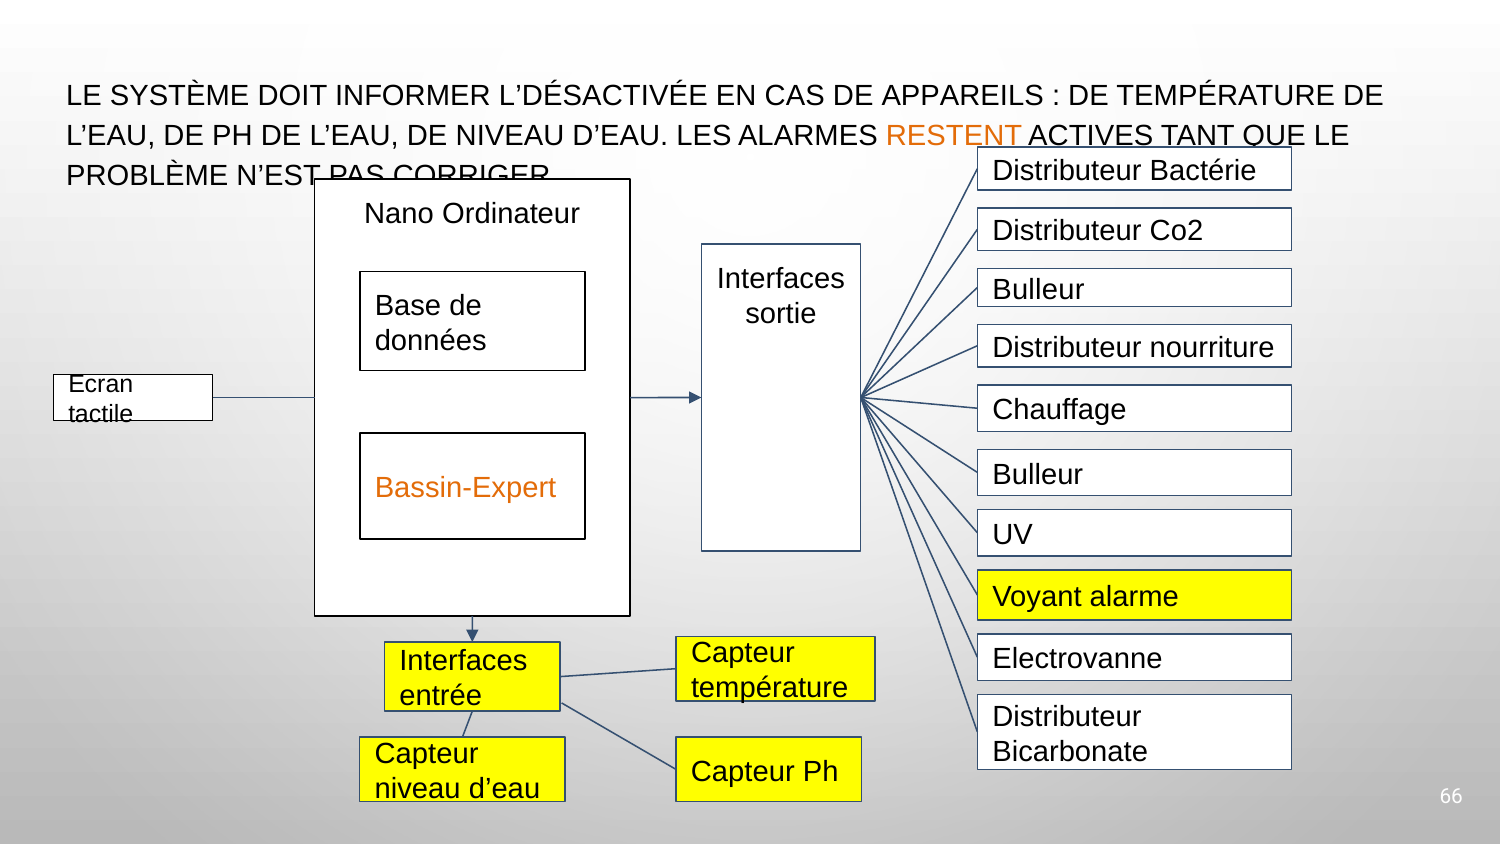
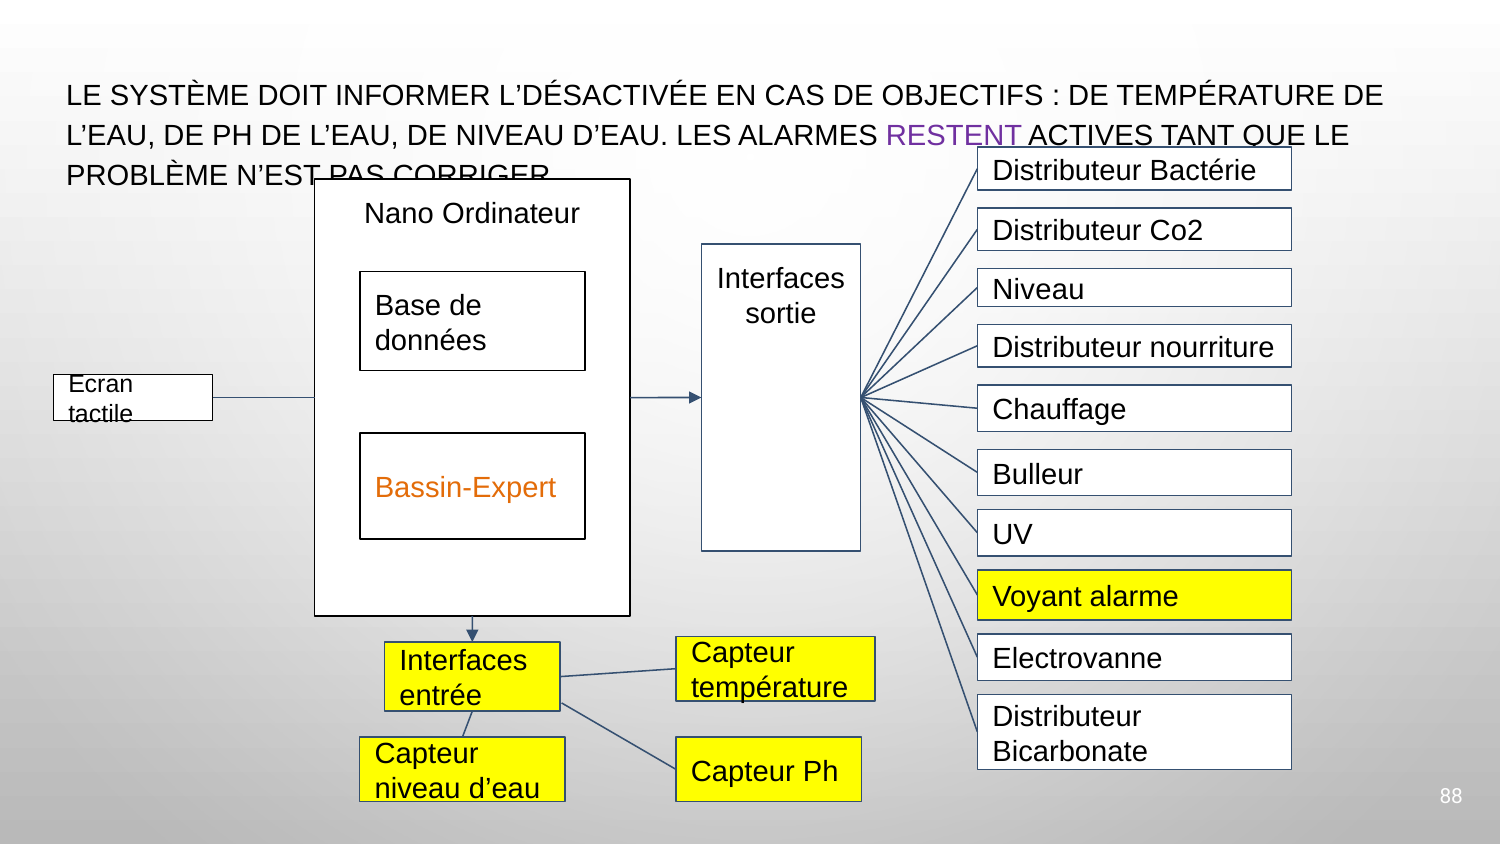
APPAREILS: APPAREILS -> OBJECTIFS (963, 96)
RESTENT colour: orange -> purple (954, 136)
Bulleur: Bulleur -> Niveau (1038, 289)
66: 66 -> 88 (1451, 797)
